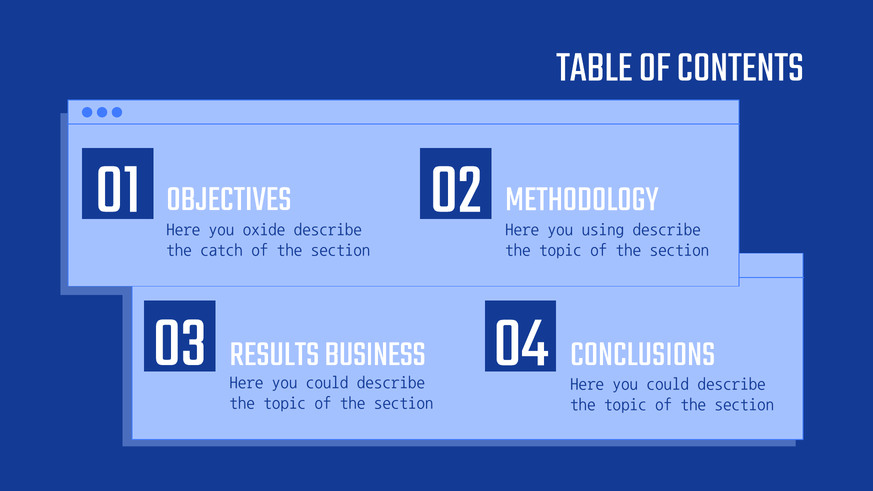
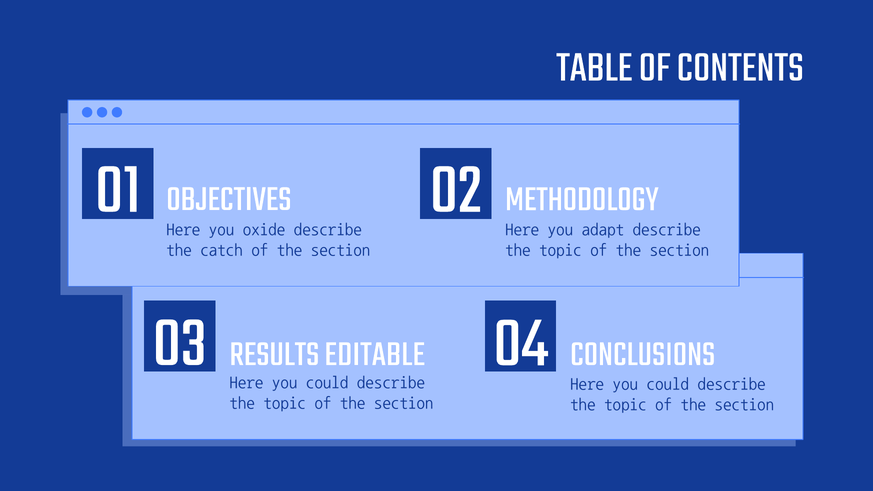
using: using -> adapt (603, 229)
BUSINESS: BUSINESS -> EDITABLE (375, 353)
